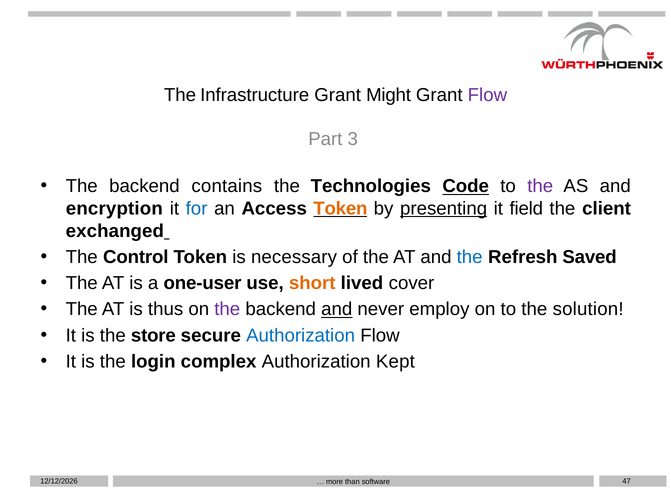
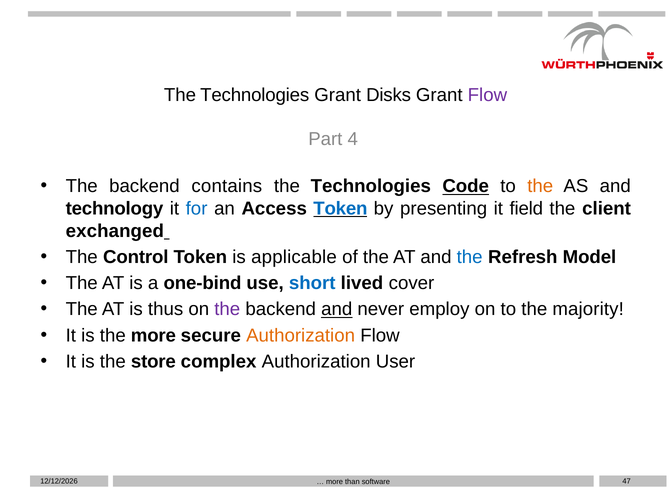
Infrastructure: Infrastructure -> Technologies (255, 95)
Might: Might -> Disks (389, 95)
3: 3 -> 4 (353, 139)
the colour: purple -> orange (540, 186)
encryption: encryption -> technology (114, 208)
Token colour: orange -> blue (340, 208)
presenting underline: present -> none (444, 208)
necessary: necessary -> applicable (294, 257)
Saved: Saved -> Model (589, 257)
one-user: one-user -> one-bind (202, 283)
short colour: orange -> blue (312, 283)
solution: solution -> majority (588, 309)
the store: store -> more (153, 335)
Authorization colour: blue -> orange (301, 335)
login: login -> store (153, 361)
Kept: Kept -> User (395, 361)
